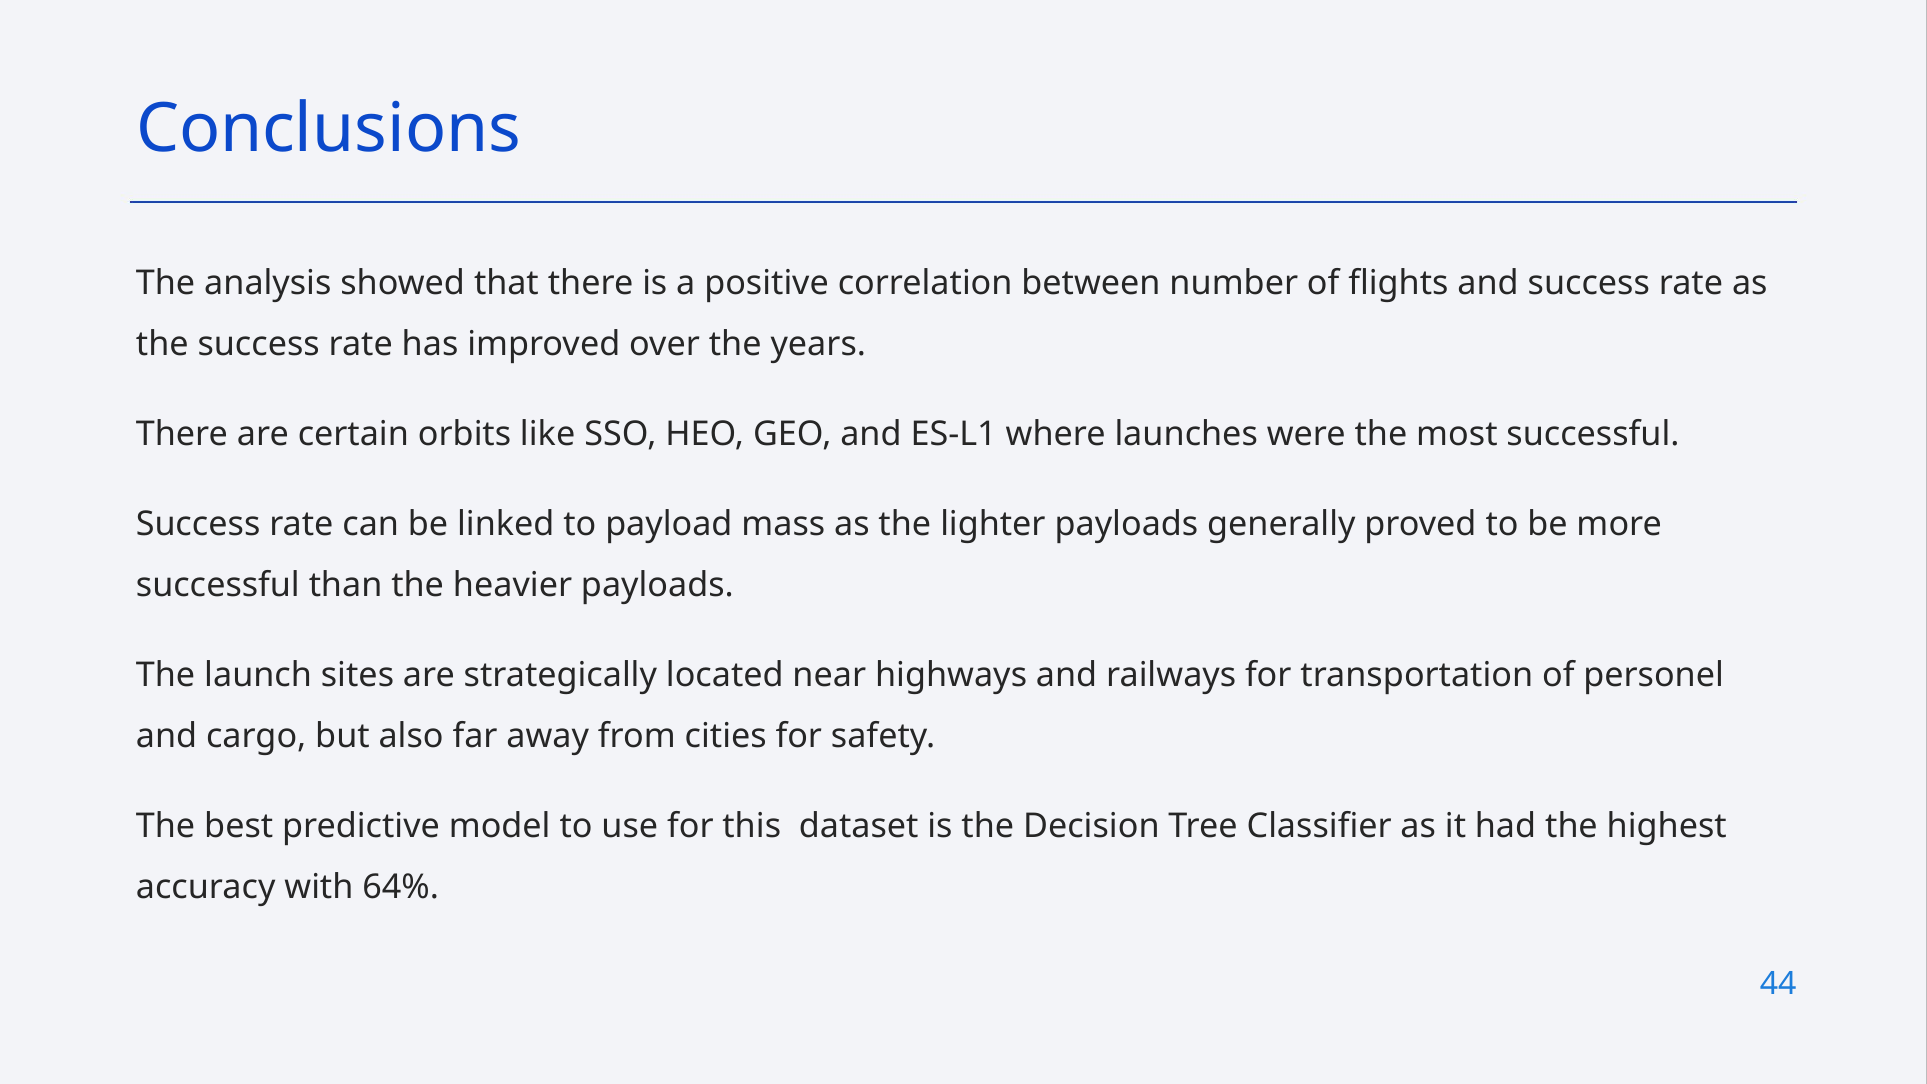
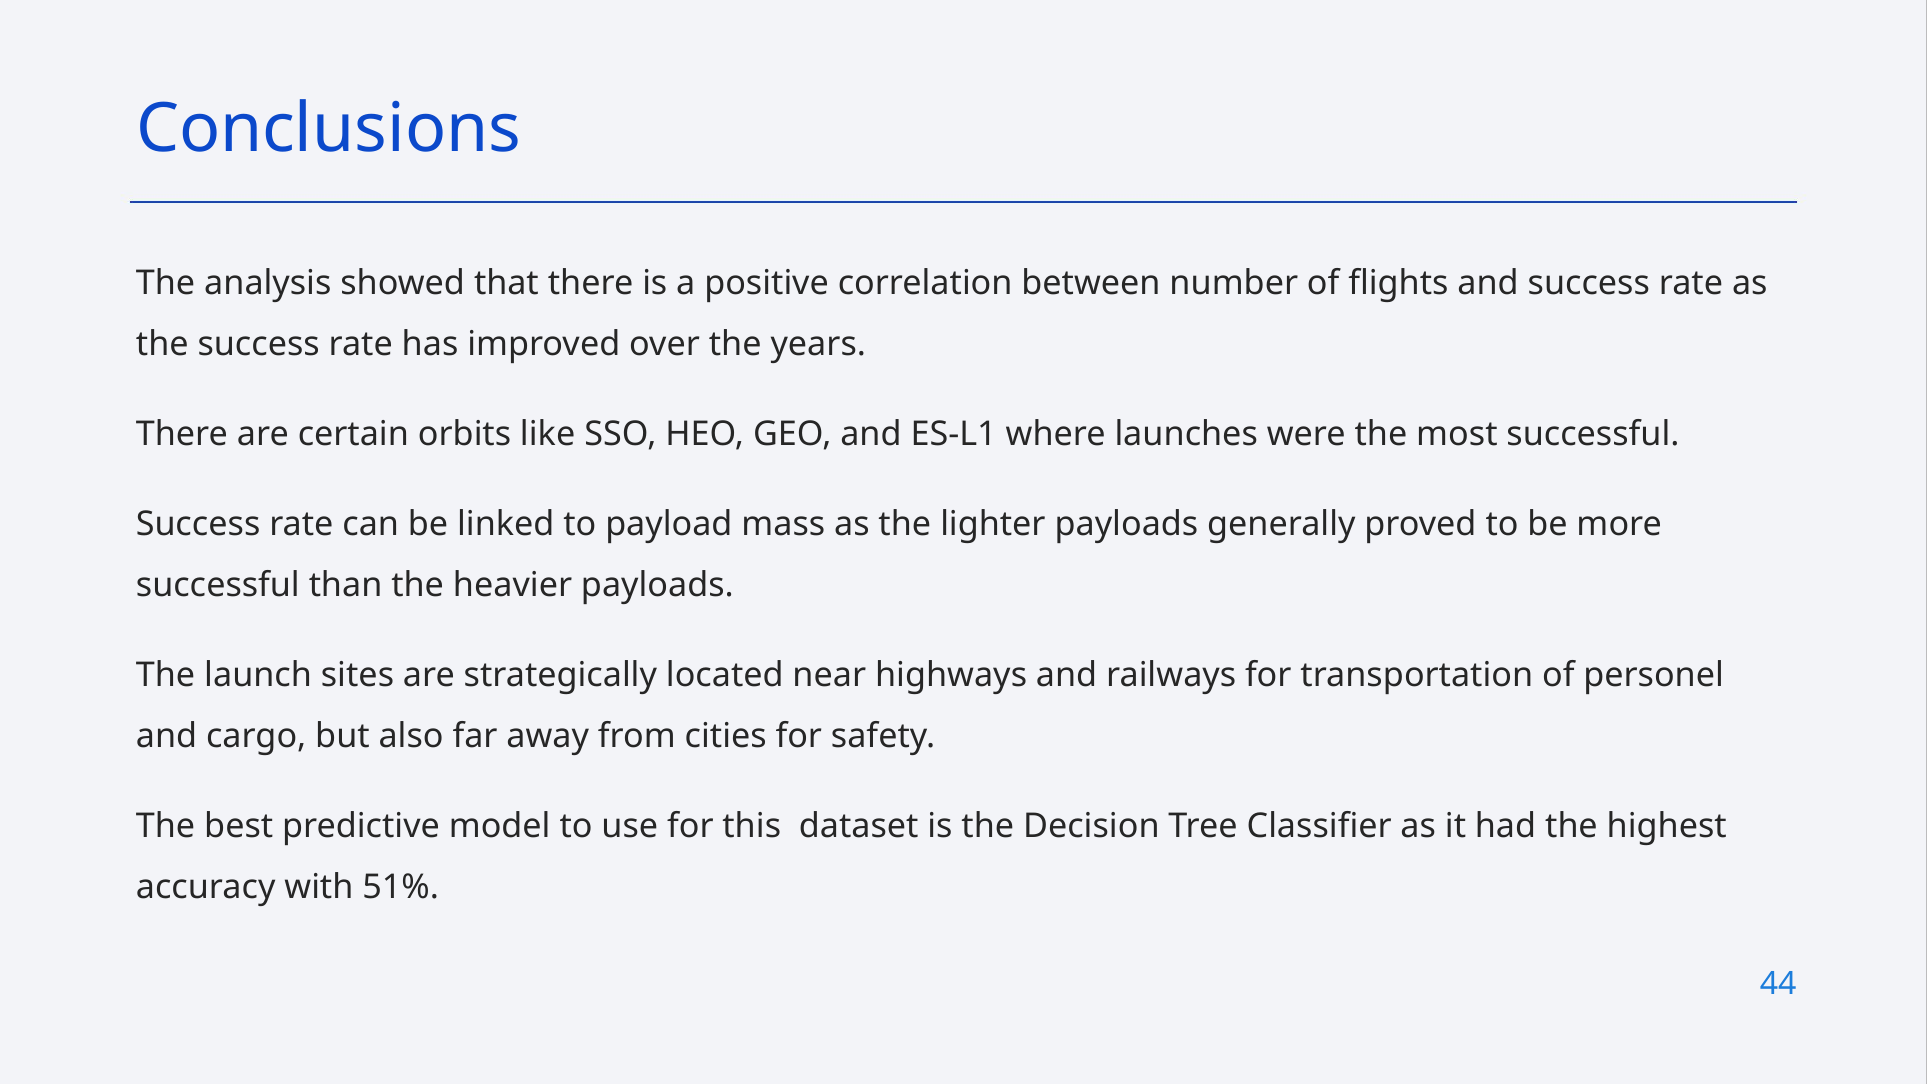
64%: 64% -> 51% (401, 887)
